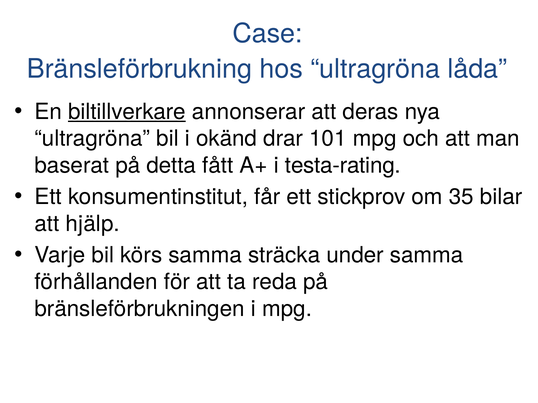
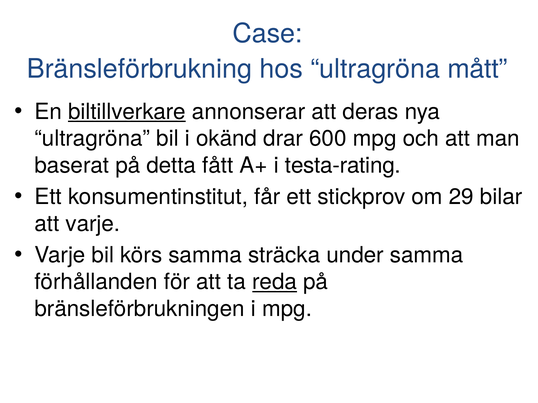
låda: låda -> mått (477, 69)
101: 101 -> 600 (328, 139)
35: 35 -> 29 (461, 197)
att hjälp: hjälp -> varje (93, 224)
reda underline: none -> present (275, 282)
